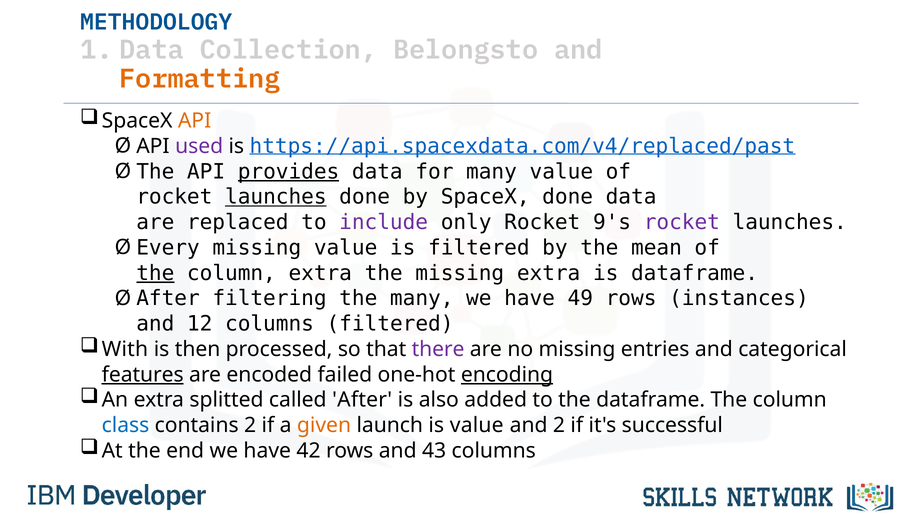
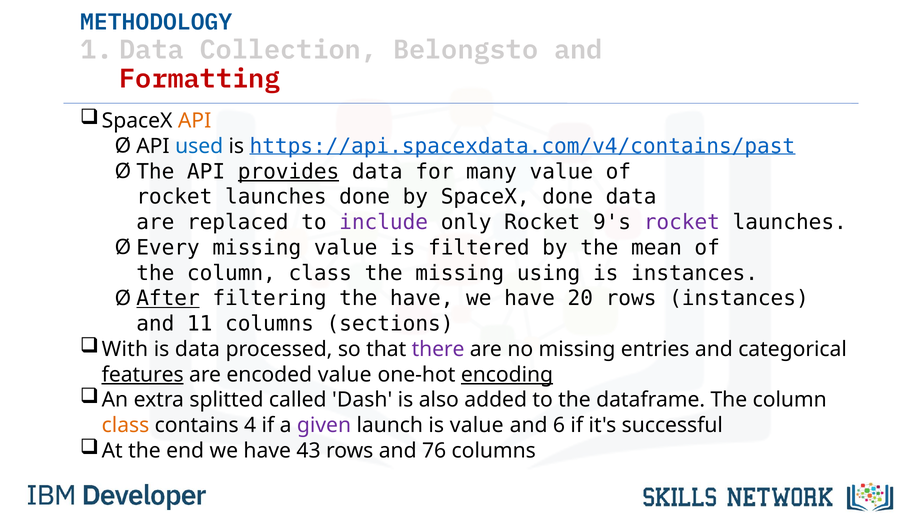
Formatting colour: orange -> red (200, 79)
used colour: purple -> blue (199, 146)
https://api.spacexdata.com/v4/replaced/past: https://api.spacexdata.com/v4/replaced/past -> https://api.spacexdata.com/v4/contains/past (522, 146)
launches underline: present -> none (276, 197)
the underline: present -> none (155, 273)
extra: extra -> class (320, 273)
missing extra: extra -> using (549, 273)
is dataframe: dataframe -> instances (695, 273)
After underline: none -> present (168, 298)
the many: many -> have (422, 298)
49: 49 -> 20 (580, 298)
12: 12 -> 11 (200, 324)
columns filtered: filtered -> sections (390, 324)
is then: then -> data (197, 349)
encoded failed: failed -> value (345, 374)
called After: After -> Dash (362, 400)
class colour: blue -> orange (126, 425)
contains 2: 2 -> 4 (250, 425)
given colour: orange -> purple (324, 425)
and 2: 2 -> 6 (559, 425)
42: 42 -> 43 (309, 450)
43: 43 -> 76 (434, 450)
